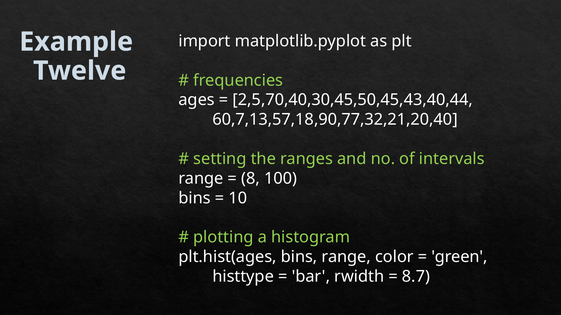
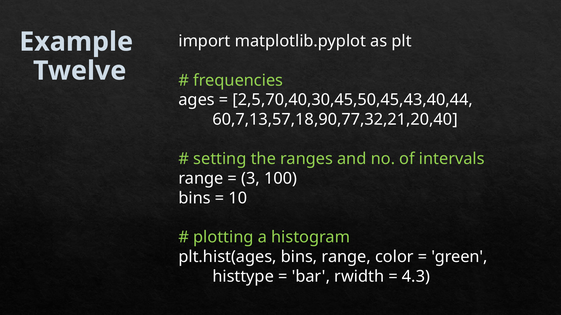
8: 8 -> 3 (251, 179)
8.7: 8.7 -> 4.3 (416, 277)
